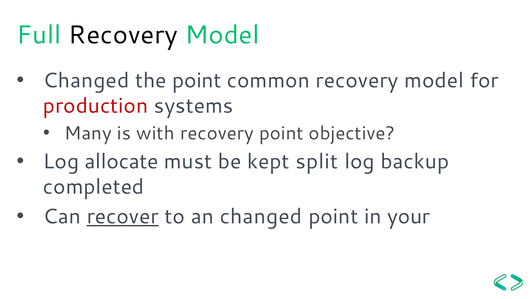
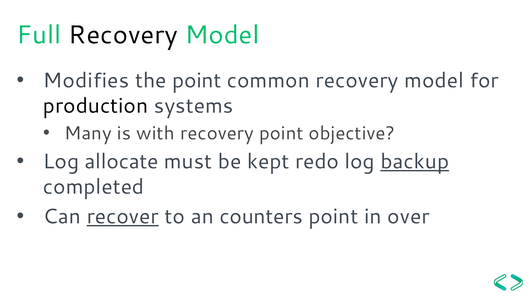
Changed: Changed -> Modifies (86, 80)
production colour: red -> black (96, 106)
split: split -> redo (317, 162)
backup underline: none -> present (415, 162)
an changed: changed -> counters (261, 216)
your: your -> over (409, 216)
